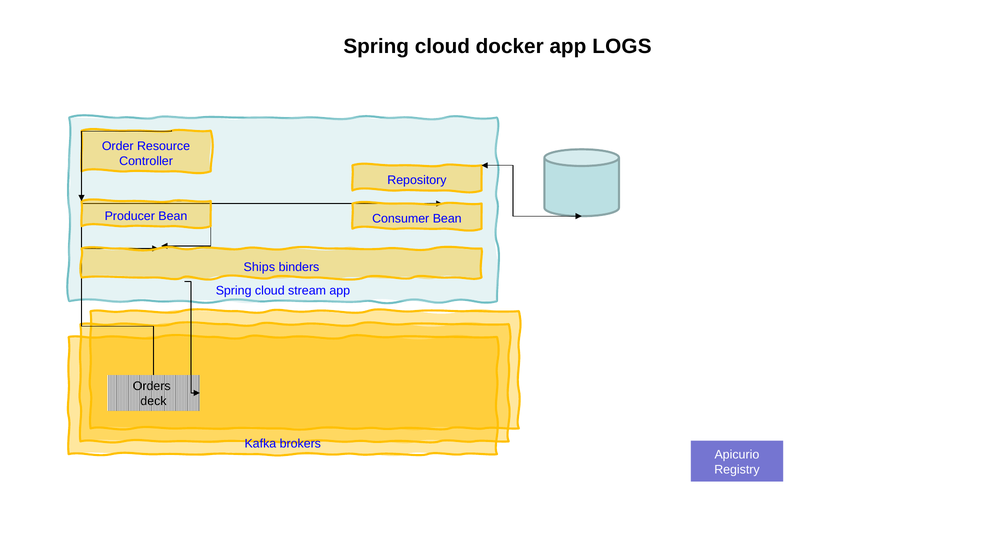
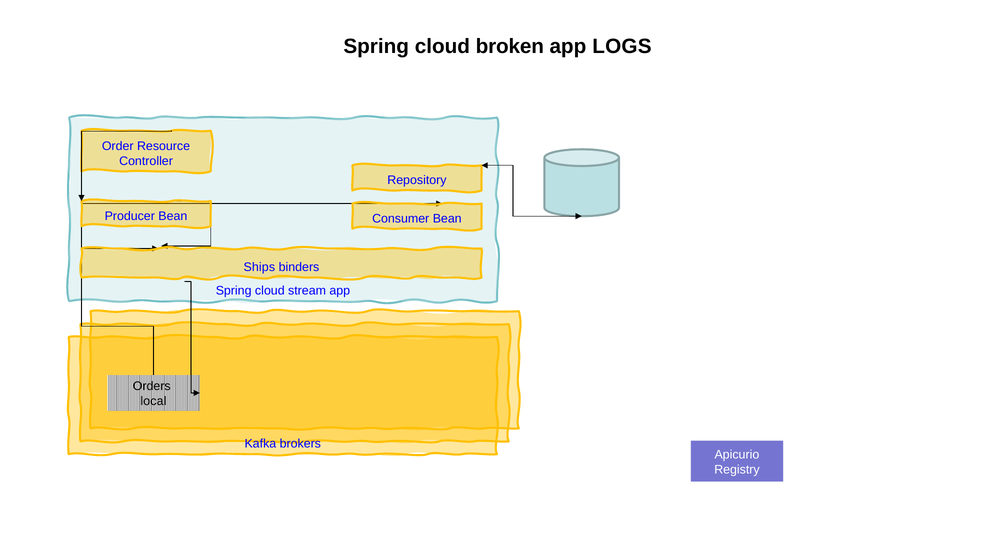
docker: docker -> broken (510, 46)
deck: deck -> local (153, 401)
